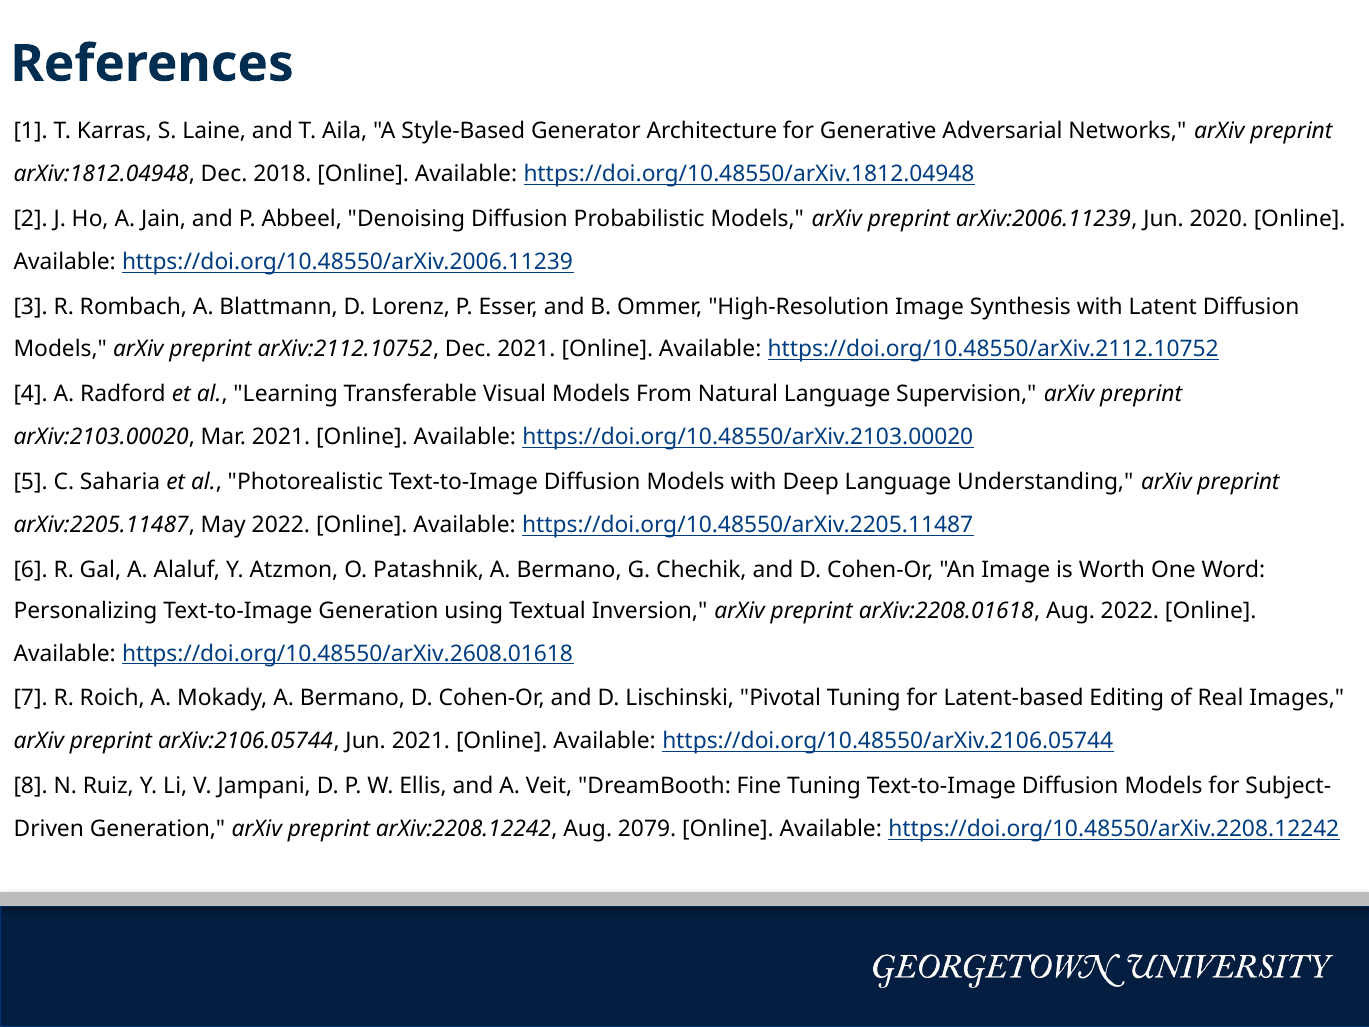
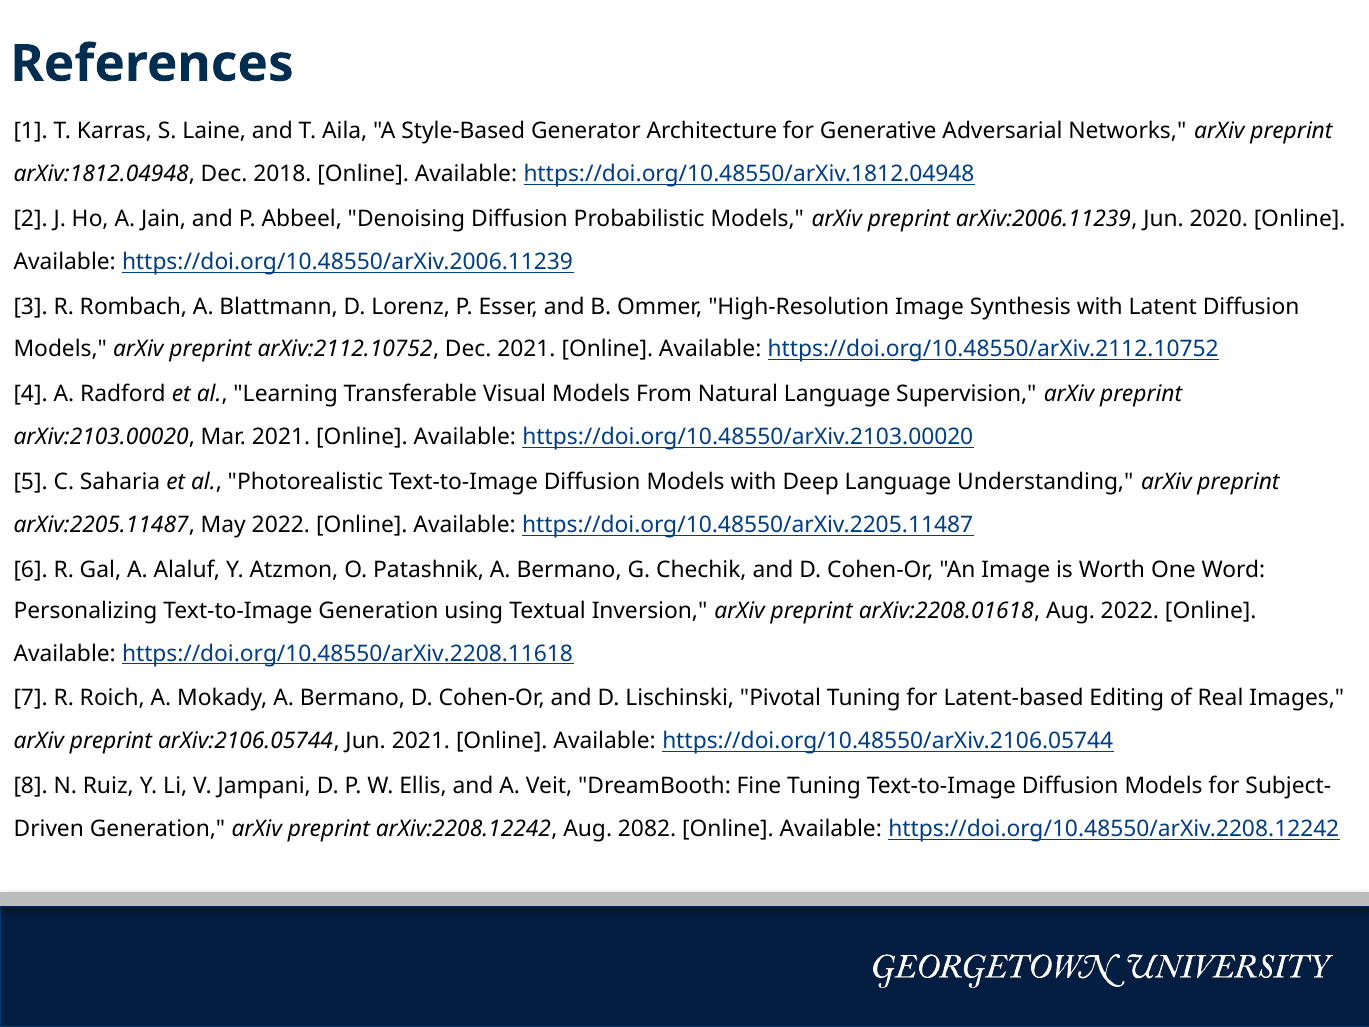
https://doi.org/10.48550/arXiv.2608.01618: https://doi.org/10.48550/arXiv.2608.01618 -> https://doi.org/10.48550/arXiv.2208.11618 (347, 653)
2079: 2079 -> 2082 (647, 829)
